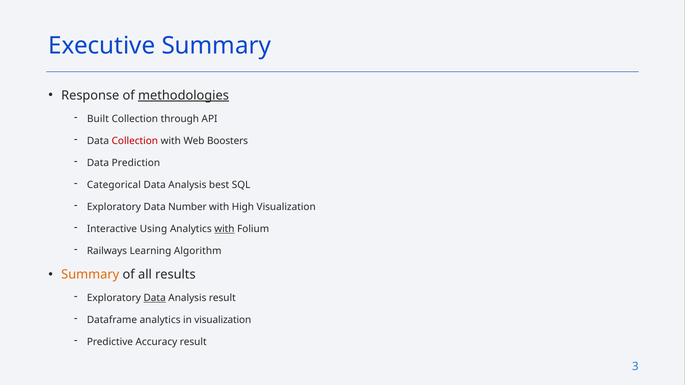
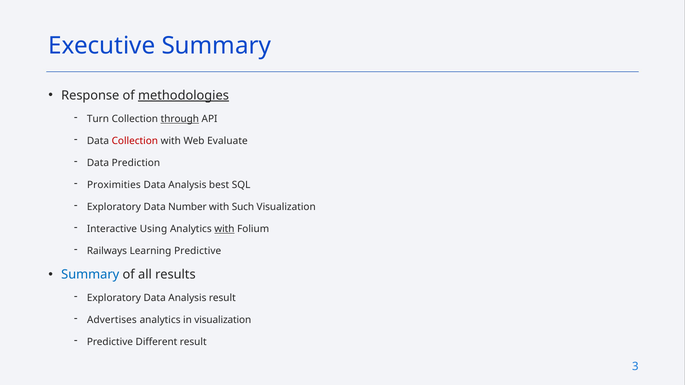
Built: Built -> Turn (98, 119)
through underline: none -> present (180, 119)
Boosters: Boosters -> Evaluate (227, 141)
Categorical: Categorical -> Proximities (114, 185)
High: High -> Such (243, 207)
Learning Algorithm: Algorithm -> Predictive (198, 251)
Summary colour: orange -> blue (90, 275)
Data underline: present -> none (155, 298)
Dataframe: Dataframe -> Advertises (112, 320)
Accuracy: Accuracy -> Different (156, 342)
